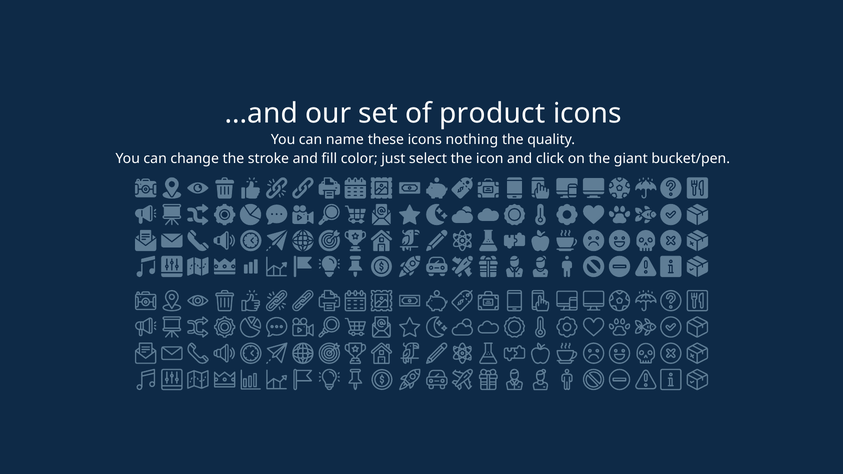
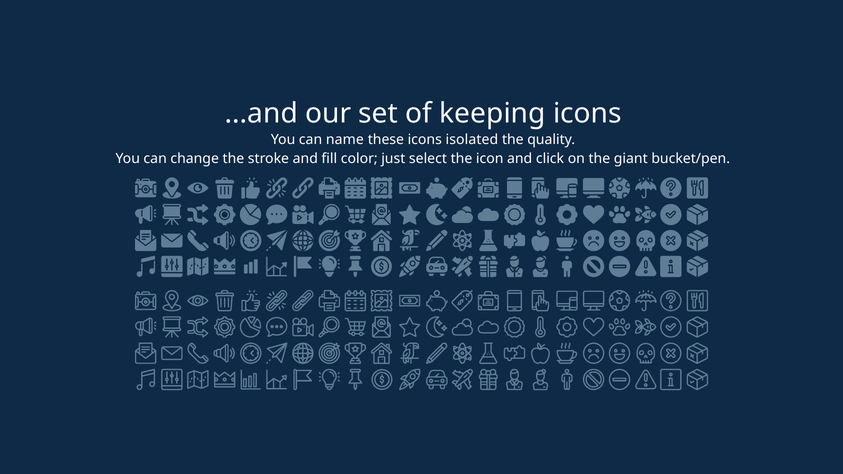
product: product -> keeping (492, 113)
nothing: nothing -> isolated (472, 139)
